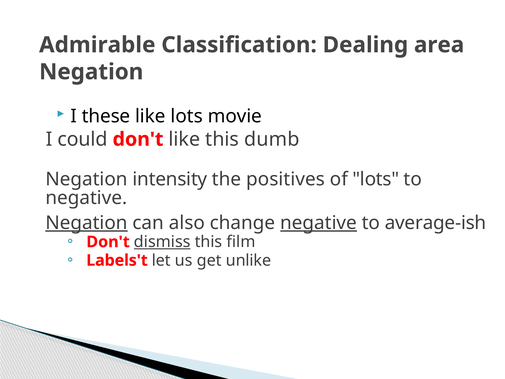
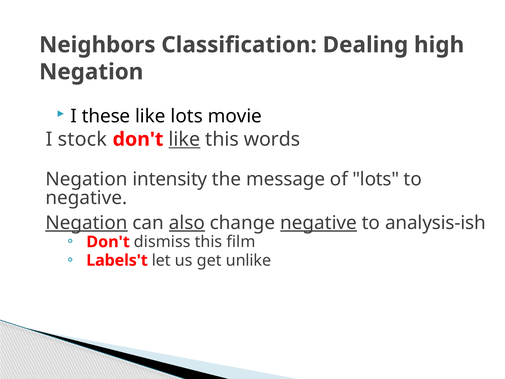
Admirable: Admirable -> Neighbors (97, 45)
area: area -> high (439, 45)
could: could -> stock (82, 139)
like underline: none -> present (184, 139)
dumb: dumb -> words (272, 139)
positives: positives -> message (286, 179)
also underline: none -> present (187, 223)
average-ish: average-ish -> analysis-ish (435, 223)
dismiss underline: present -> none (162, 242)
